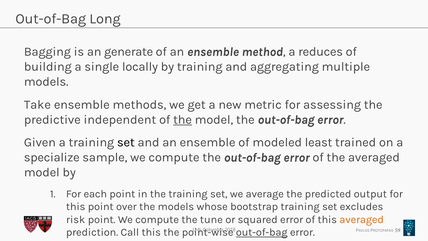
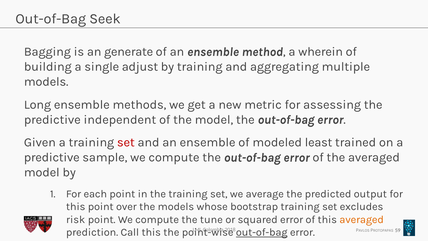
Long: Long -> Seek (105, 19)
reduces: reduces -> wherein (321, 52)
locally: locally -> adjust (140, 67)
Take: Take -> Long (37, 105)
the underline: present -> none (183, 120)
set colour: black -> red (126, 142)
specialize: specialize -> predictive (52, 157)
